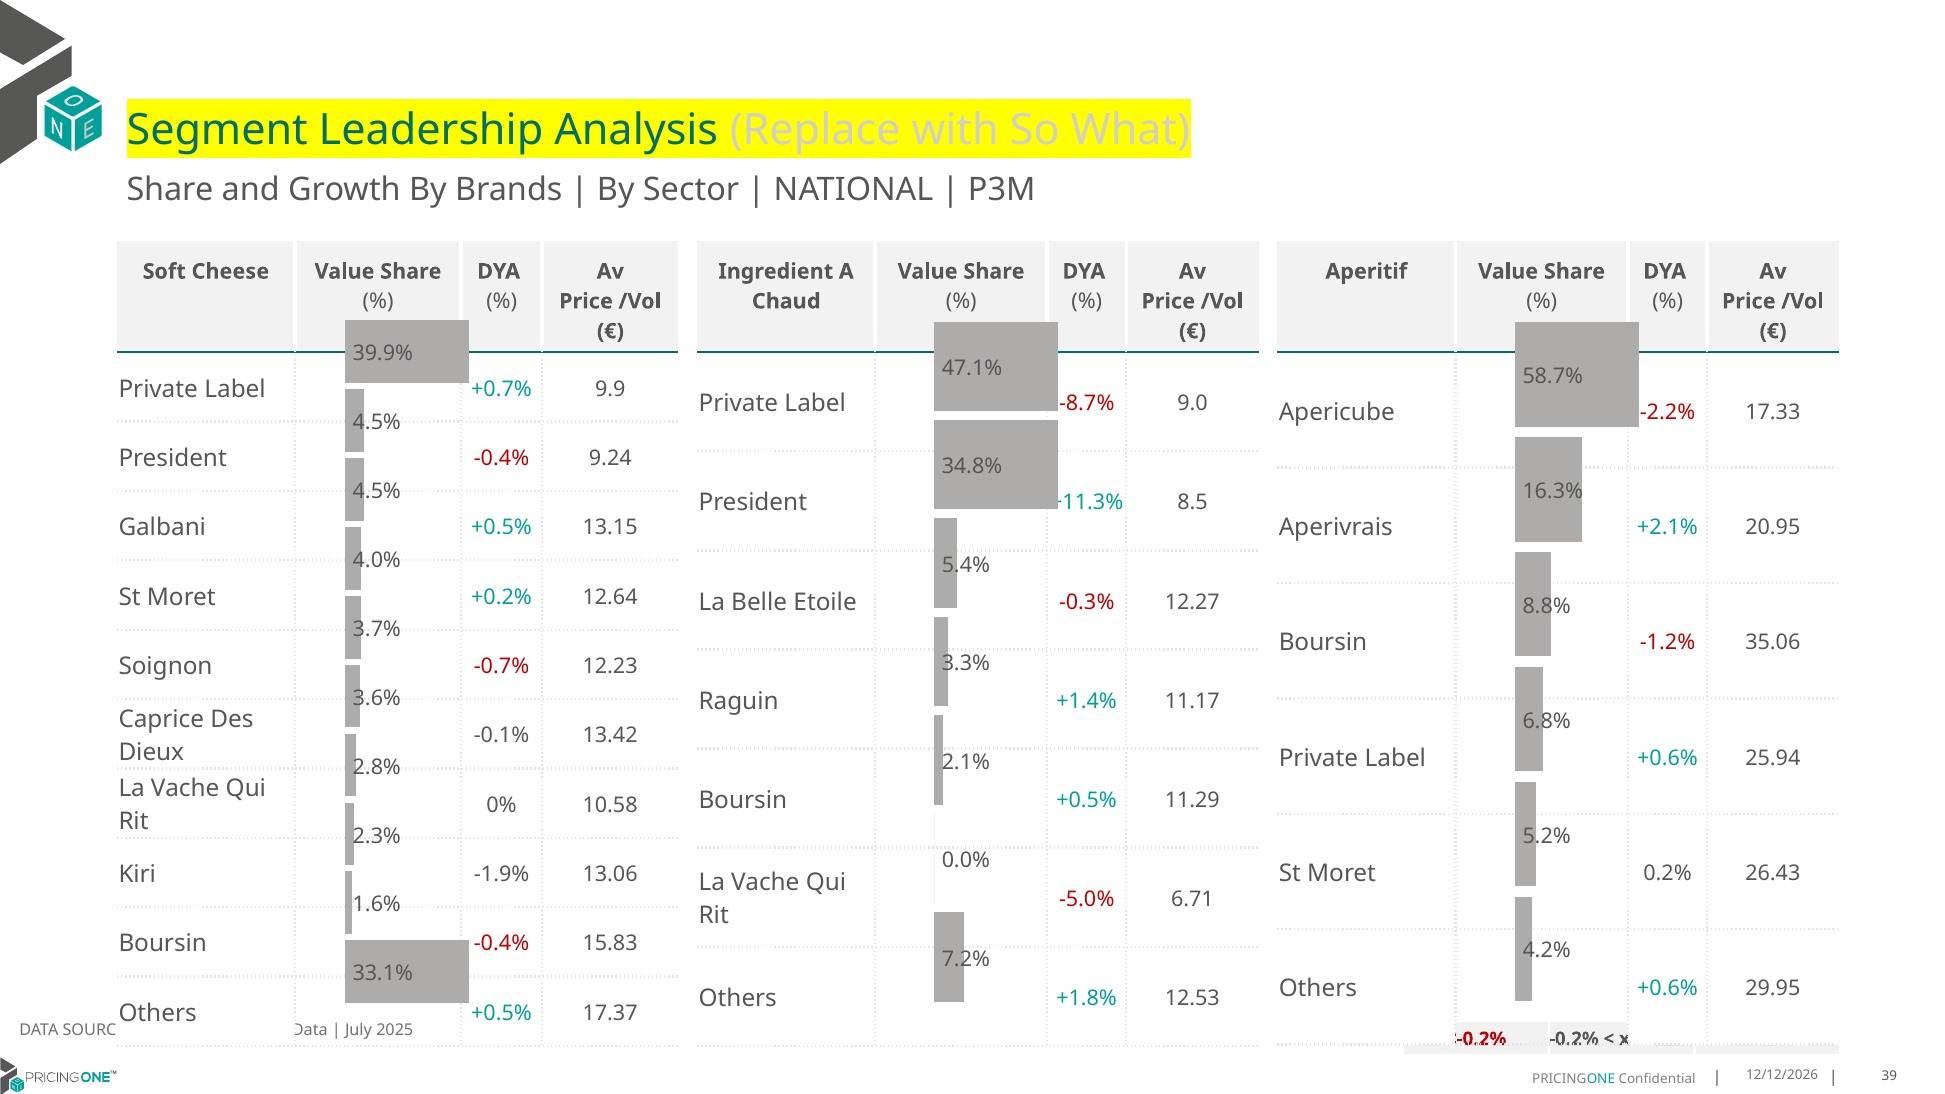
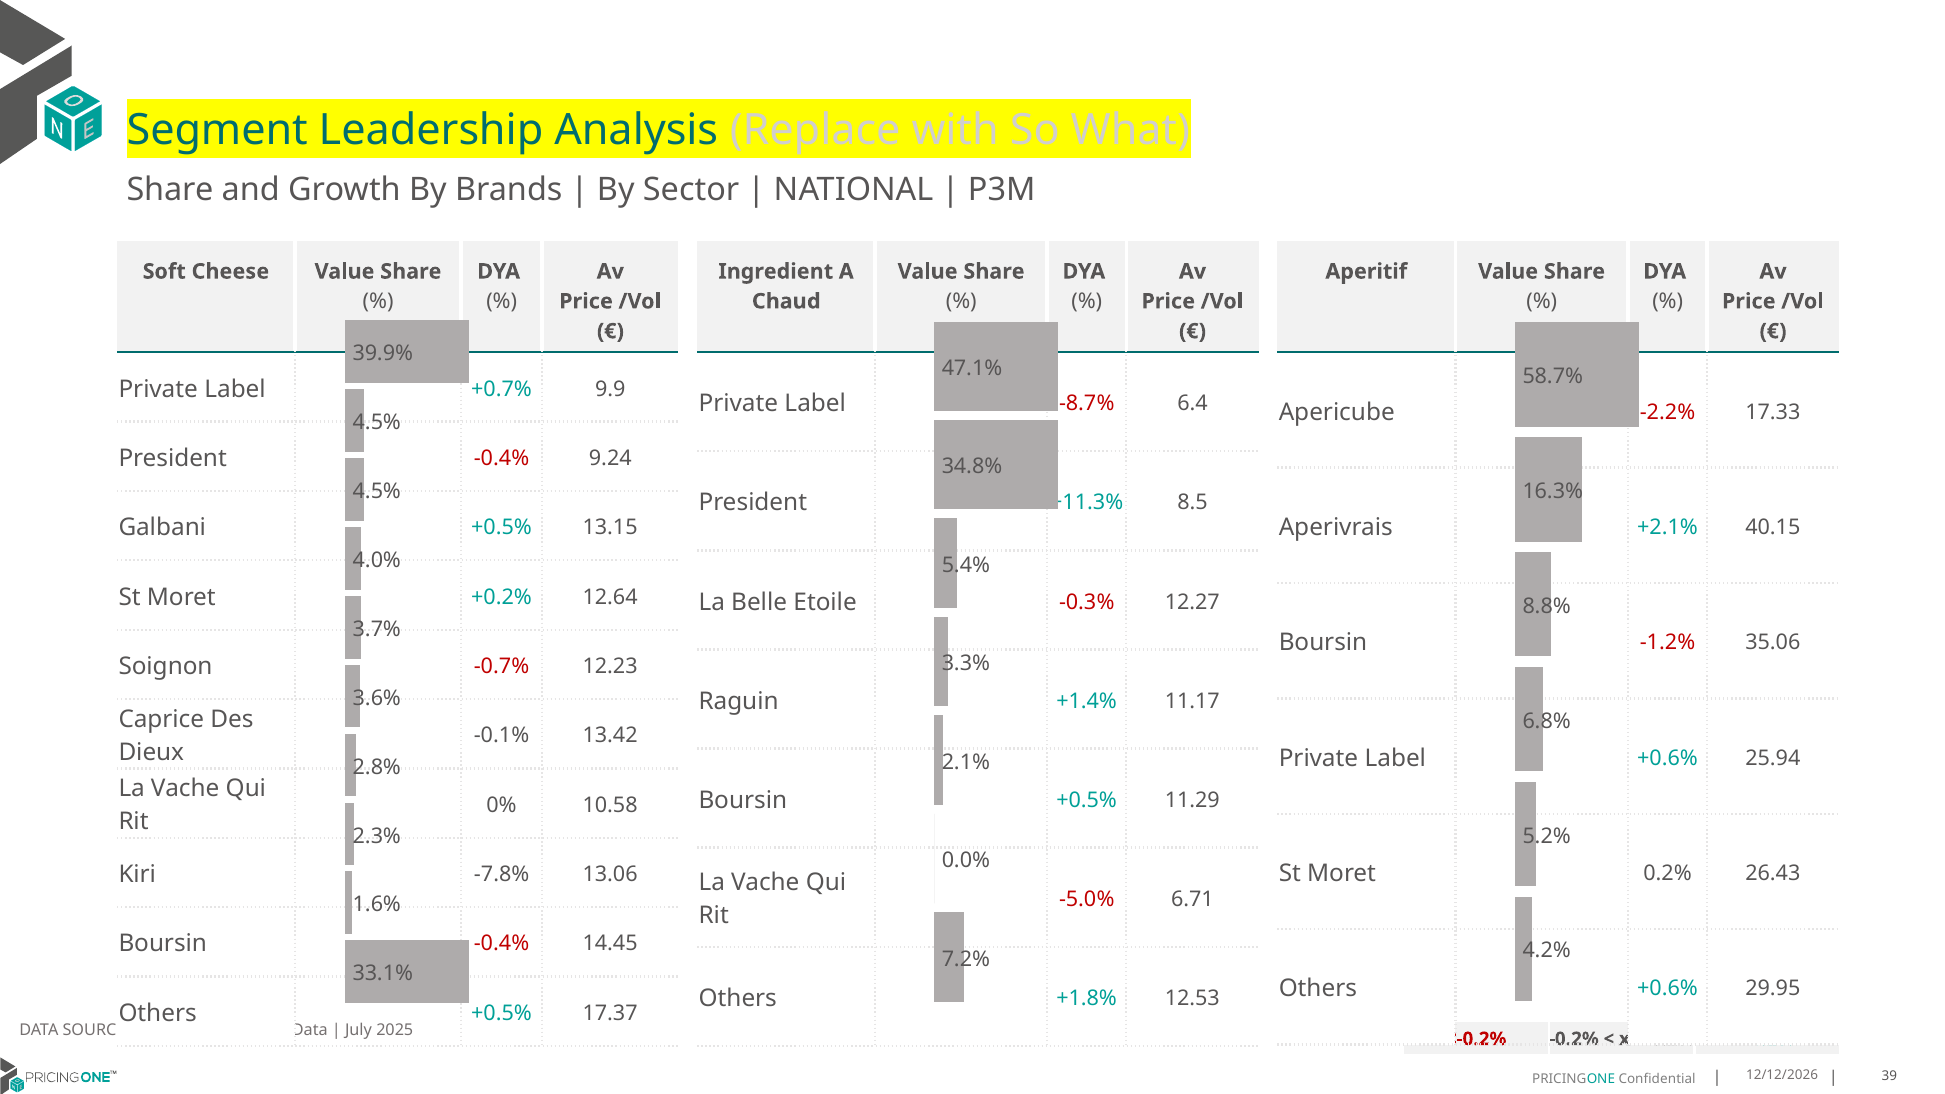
9.0: 9.0 -> 6.4 (1192, 404)
20.95: 20.95 -> 40.15 (1773, 527)
-1.9%: -1.9% -> -7.8% (502, 875)
15.83: 15.83 -> 14.45 (610, 944)
